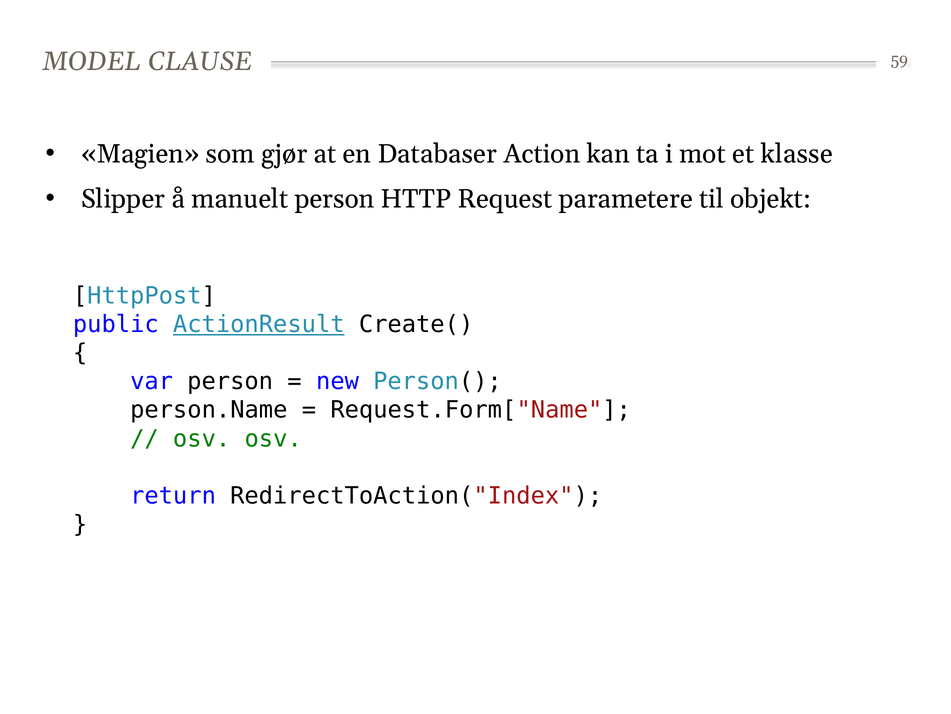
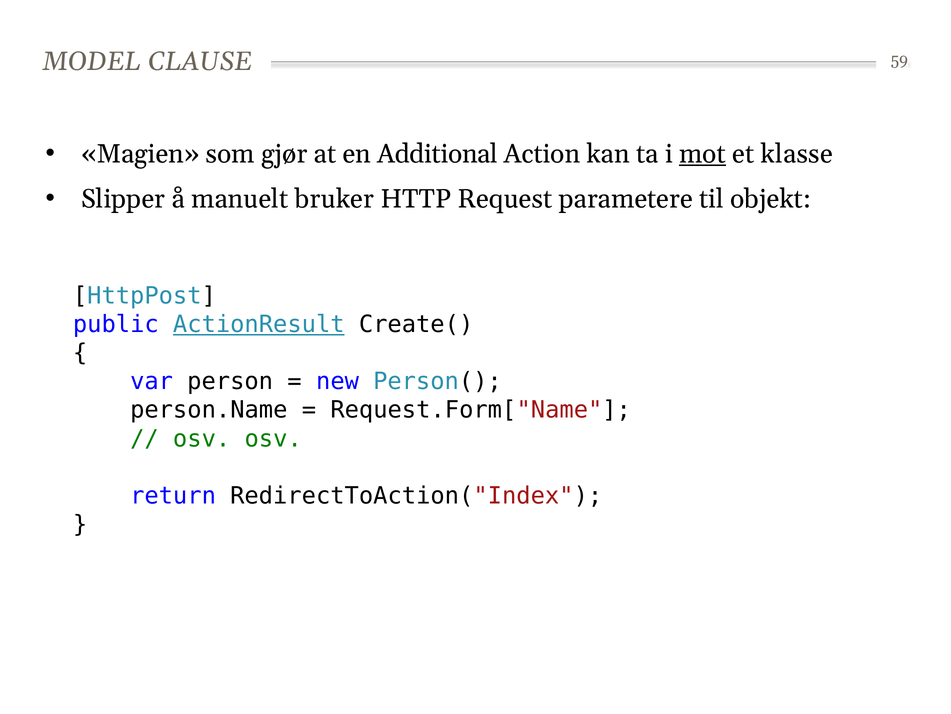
Databaser: Databaser -> Additional (438, 154)
mot underline: none -> present (702, 154)
manuelt person: person -> bruker (334, 199)
